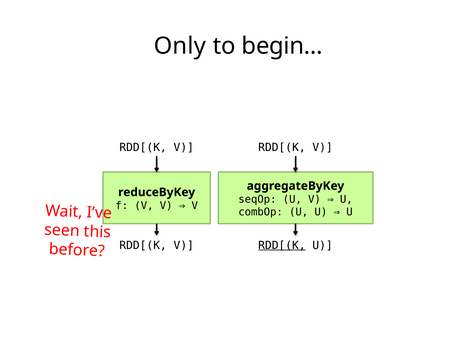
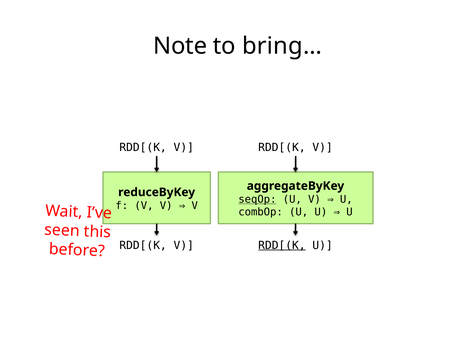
Only: Only -> Note (180, 46)
begin…: begin… -> bring… (282, 46)
seqOp underline: none -> present (257, 199)
